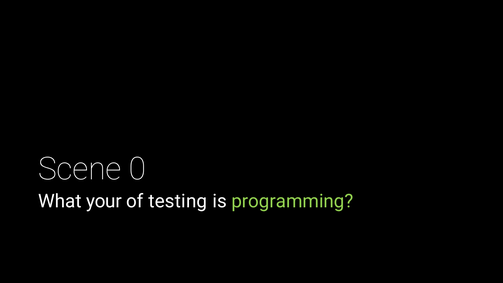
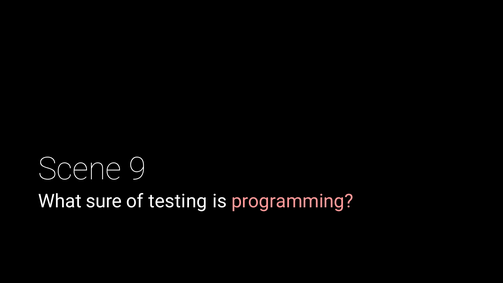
0: 0 -> 9 (137, 169)
your: your -> sure (104, 201)
programming colour: light green -> pink (292, 201)
